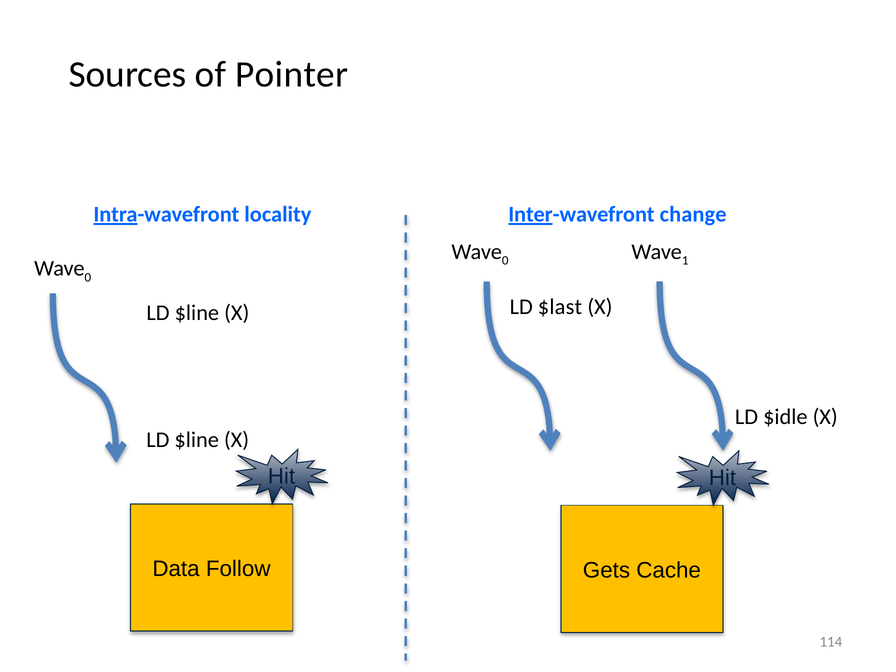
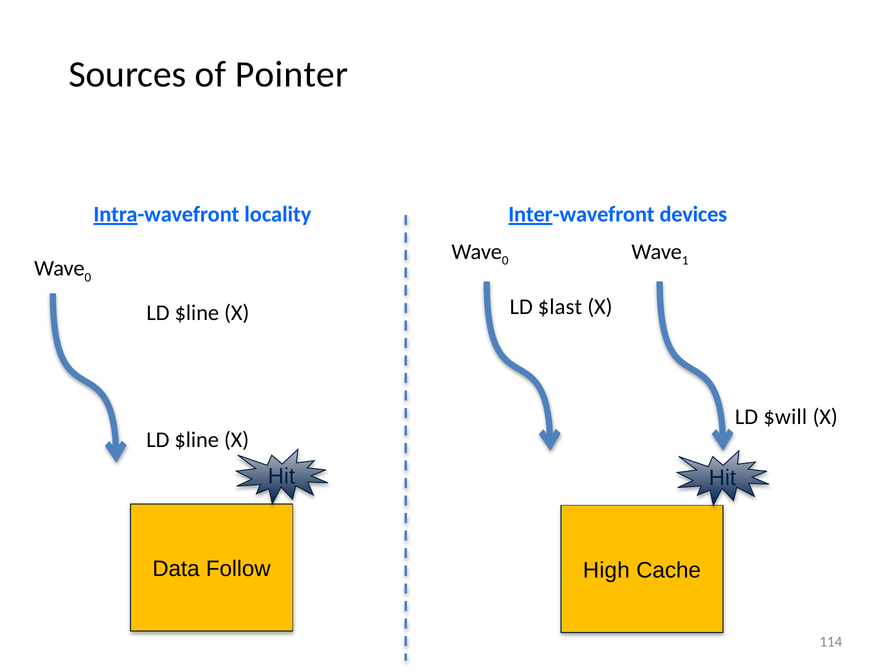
change: change -> devices (693, 214)
$idle: $idle -> $will (785, 417)
Gets: Gets -> High (606, 570)
